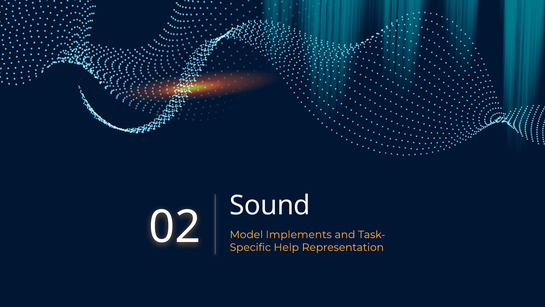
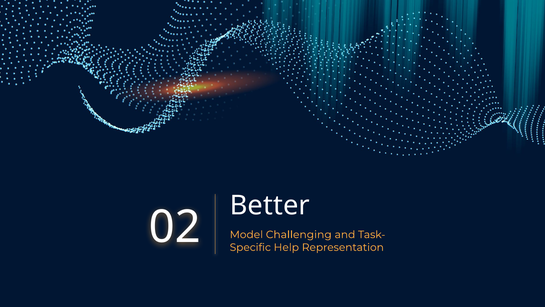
Sound: Sound -> Better (270, 205)
Implements: Implements -> Challenging (299, 234)
